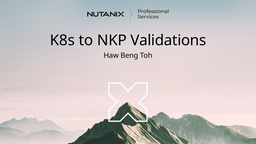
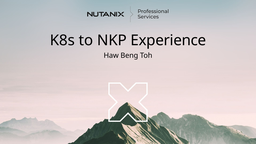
Validations: Validations -> Experience (168, 40)
